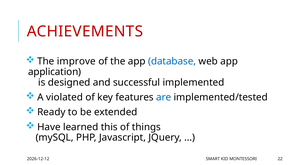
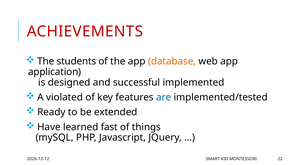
improve: improve -> students (76, 61)
database colour: blue -> orange (172, 61)
this: this -> fast (109, 127)
